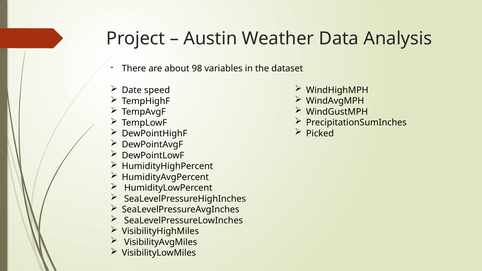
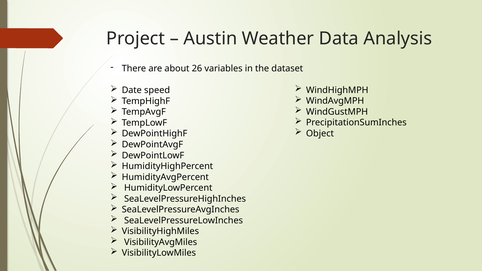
98: 98 -> 26 (197, 69)
Picked: Picked -> Object (320, 133)
